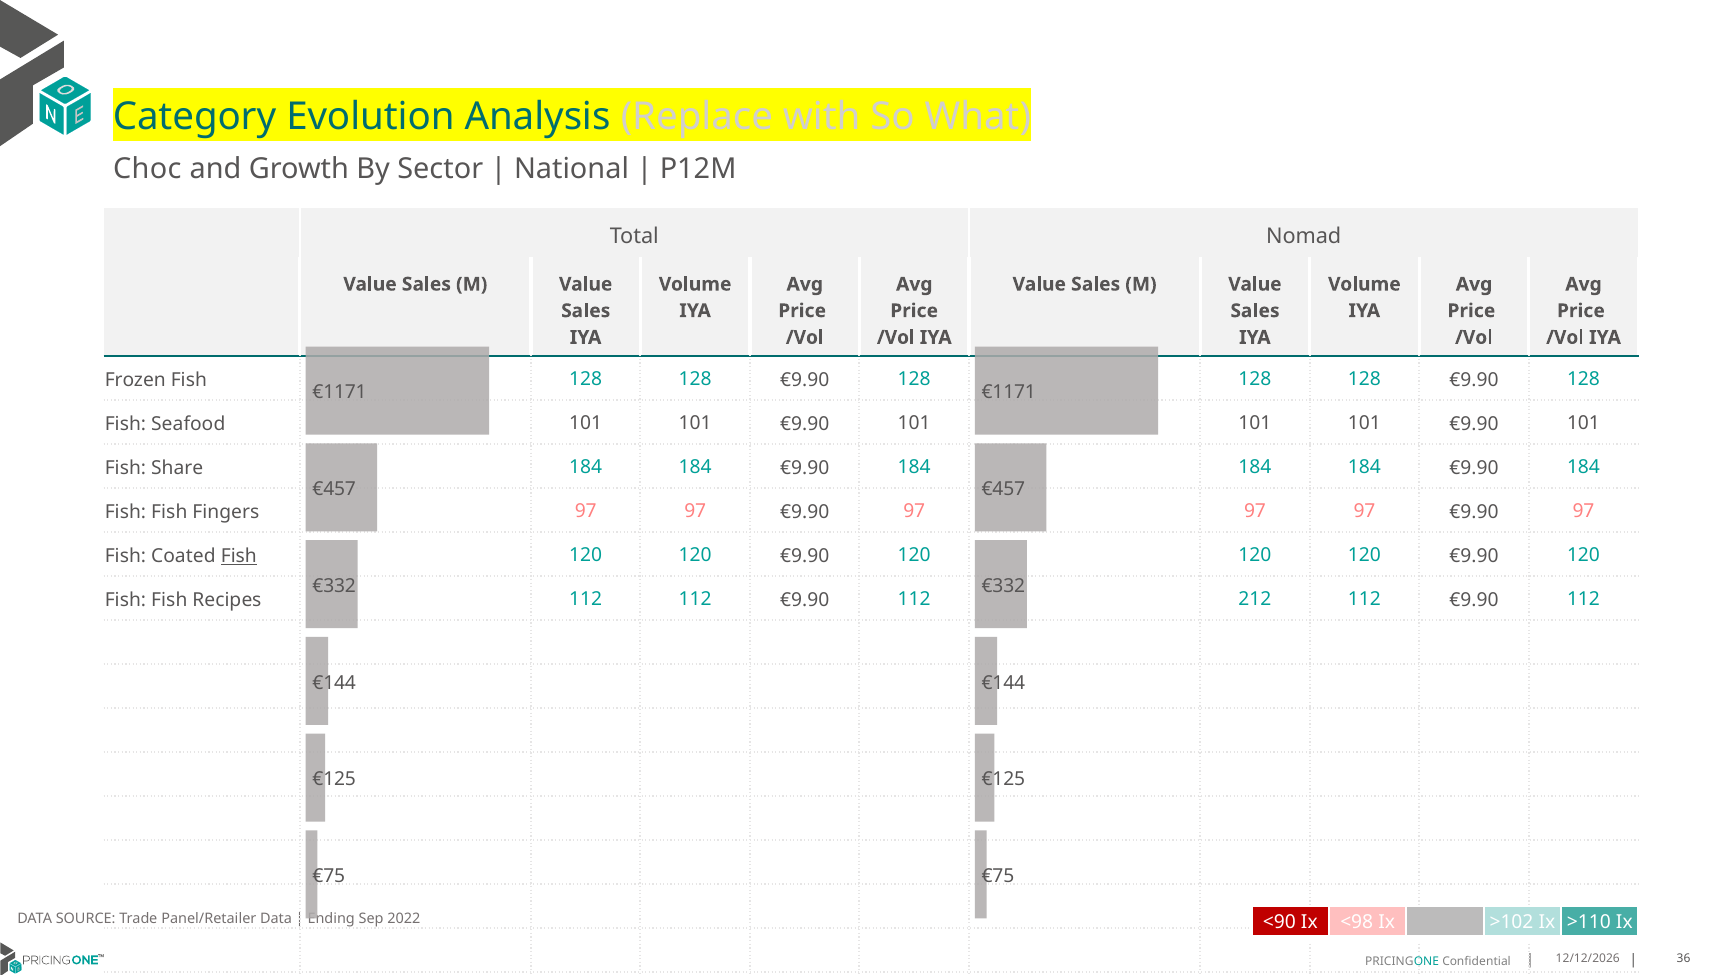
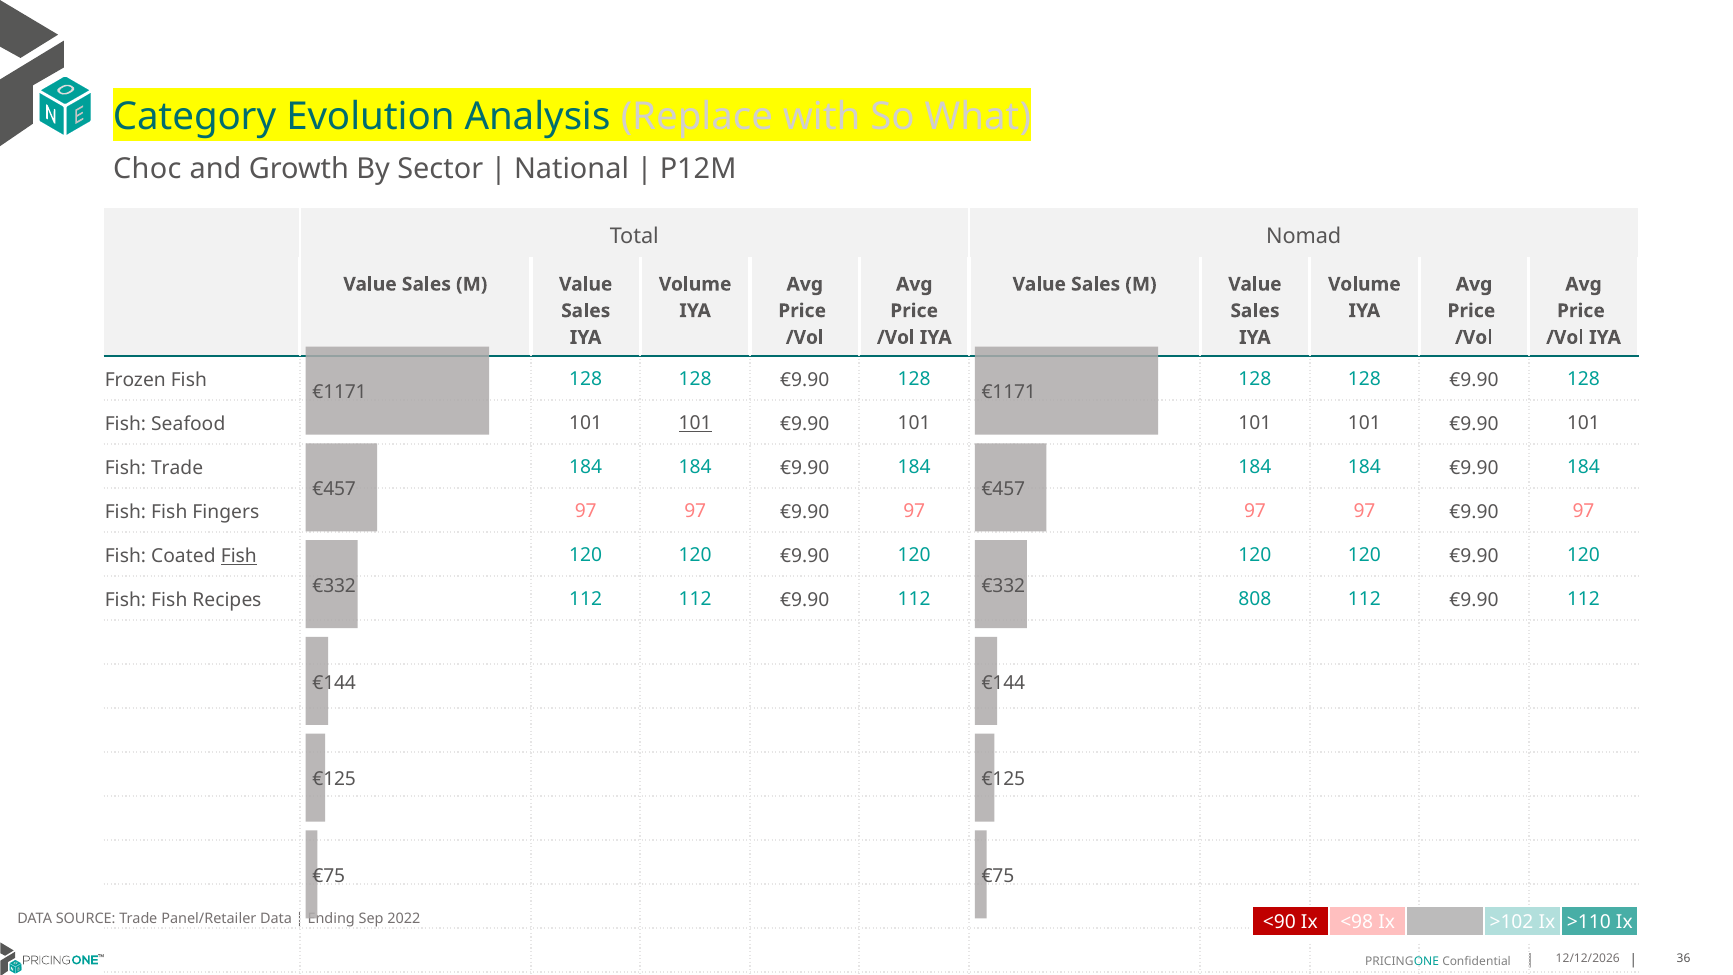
101 underline: none -> present (695, 423)
Fish Share: Share -> Trade (177, 468)
212: 212 -> 808 (1255, 599)
